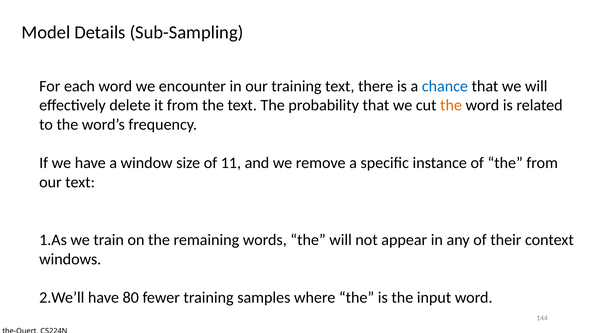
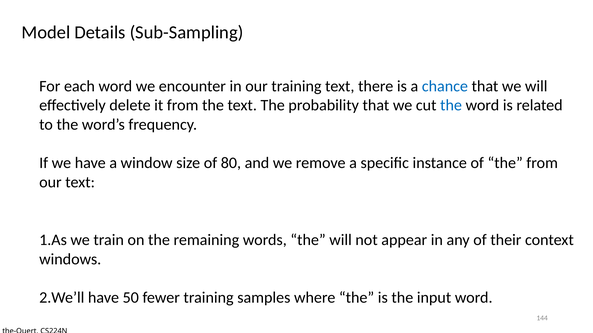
the colour: orange -> blue (451, 105)
11: 11 -> 80 (231, 163)
80: 80 -> 50 (131, 298)
